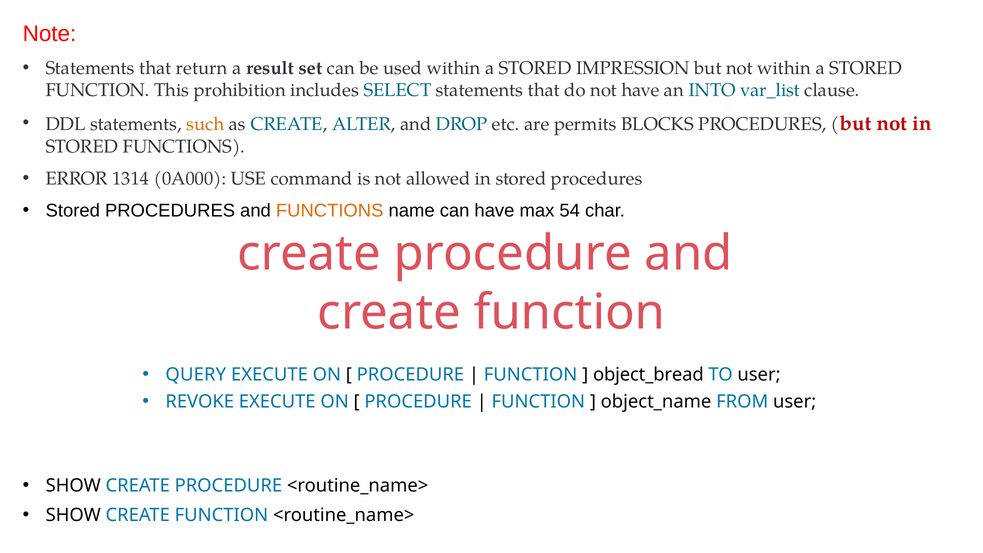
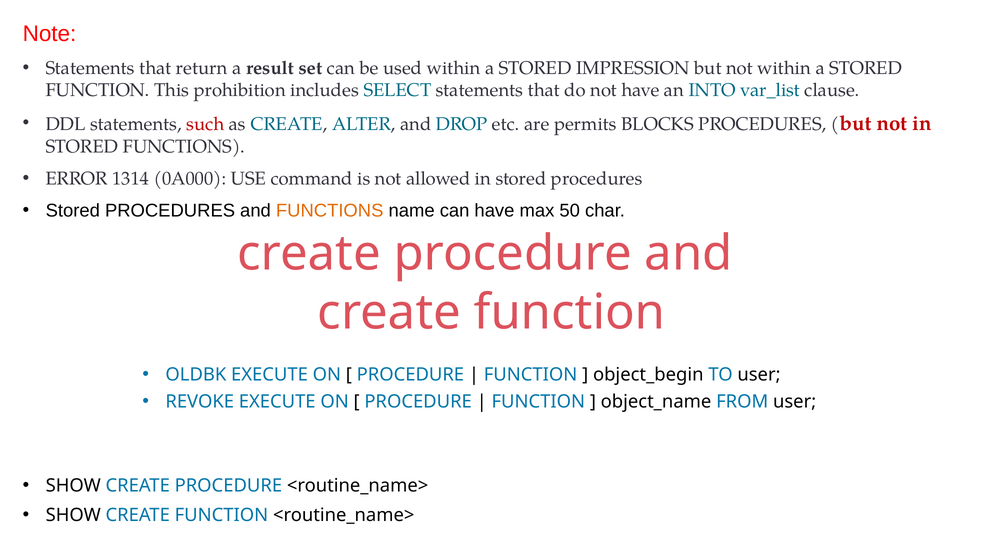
such colour: orange -> red (205, 124)
54: 54 -> 50 (570, 210)
QUERY: QUERY -> OLDBK (196, 375)
object_bread: object_bread -> object_begin (648, 375)
